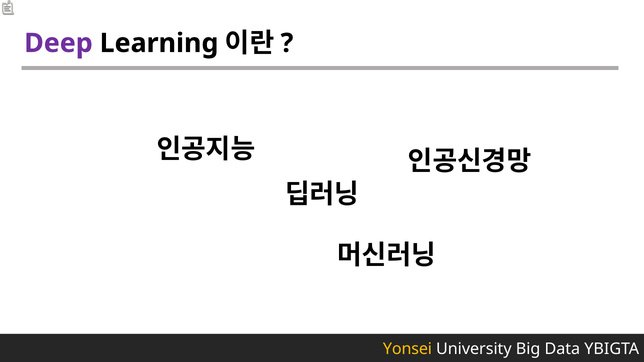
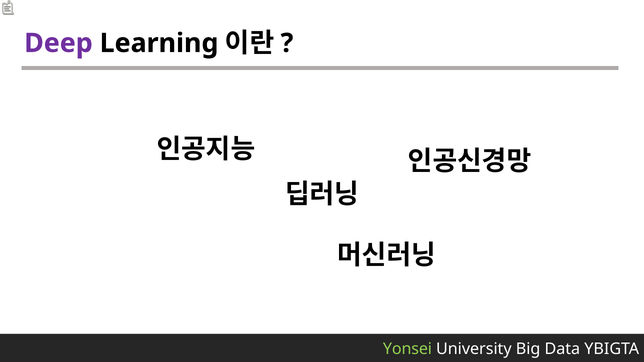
Yonsei colour: yellow -> light green (407, 349)
